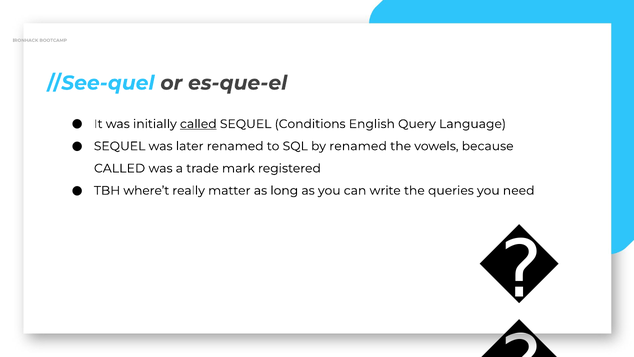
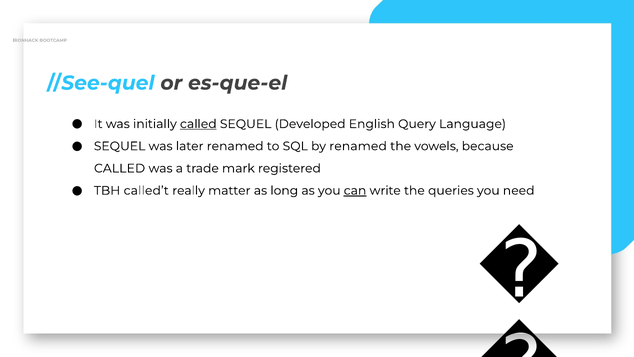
Conditions: Conditions -> Developed (310, 124)
where’t: where’t -> called’t (146, 190)
can underline: none -> present (355, 190)
